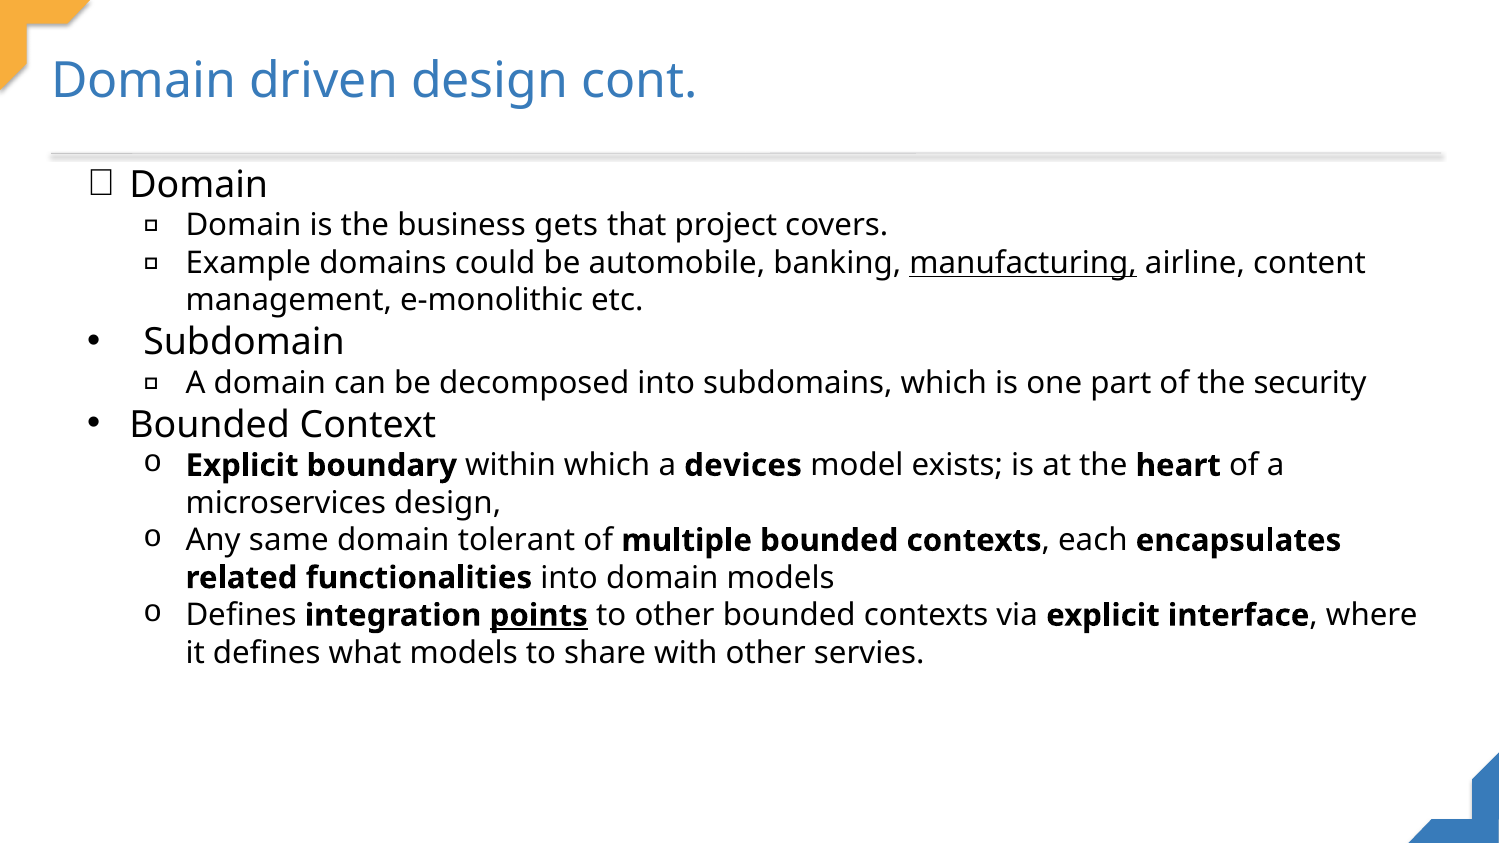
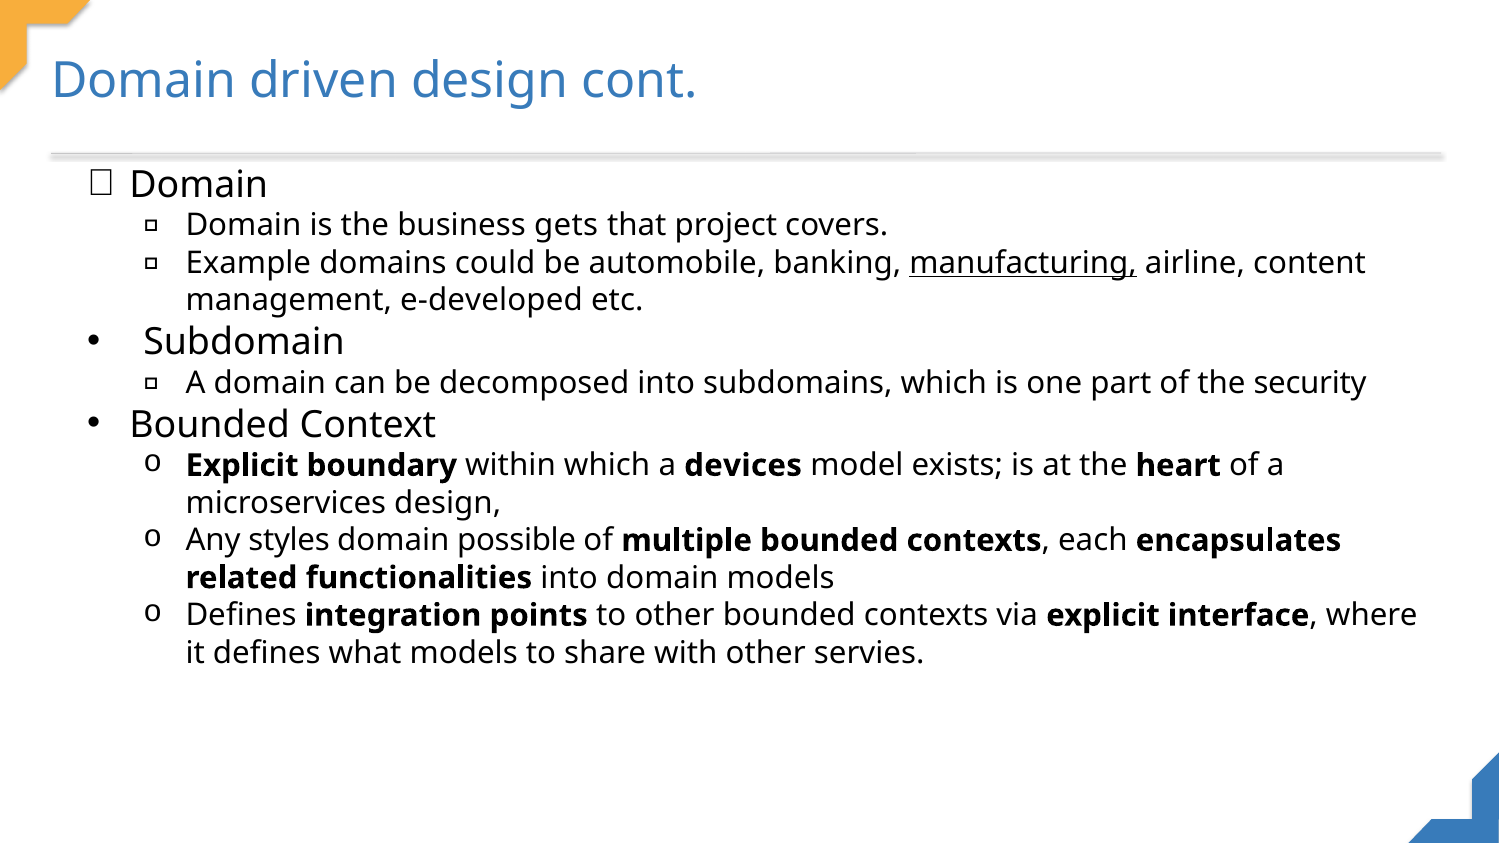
e-monolithic: e-monolithic -> e-developed (491, 301)
same: same -> styles (289, 541)
tolerant: tolerant -> possible (517, 541)
points underline: present -> none (539, 616)
